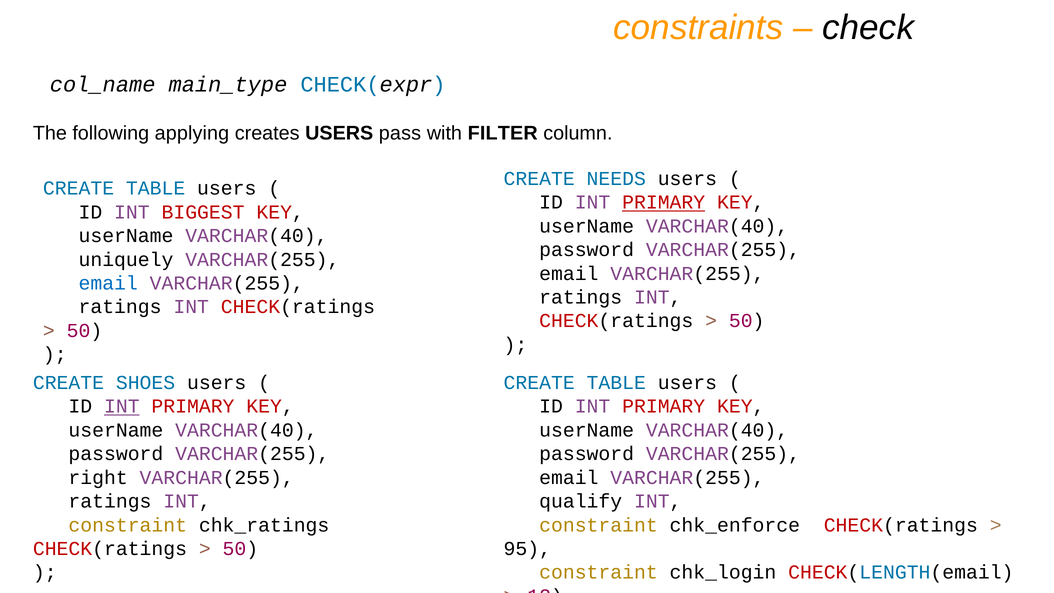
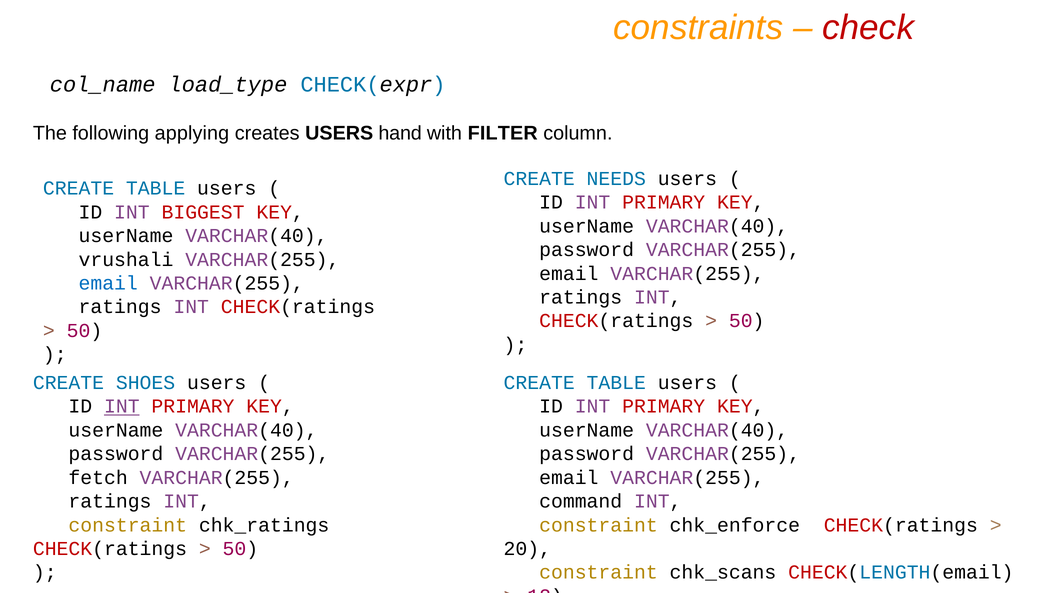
check colour: black -> red (868, 27)
main_type: main_type -> load_type (228, 85)
pass: pass -> hand (400, 133)
PRIMARY underline: present -> none (664, 202)
uniquely: uniquely -> vrushali (126, 259)
right: right -> fetch (98, 477)
qualify: qualify -> command (581, 501)
95: 95 -> 20 (527, 549)
chk_login: chk_login -> chk_scans (723, 572)
